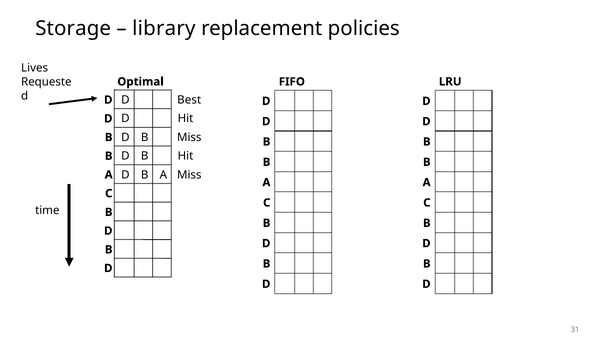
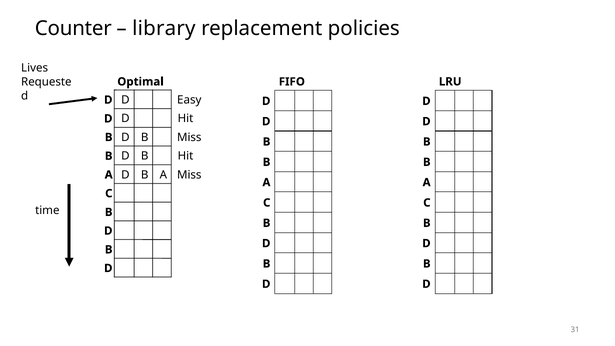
Storage: Storage -> Counter (73, 29)
Best: Best -> Easy (189, 100)
